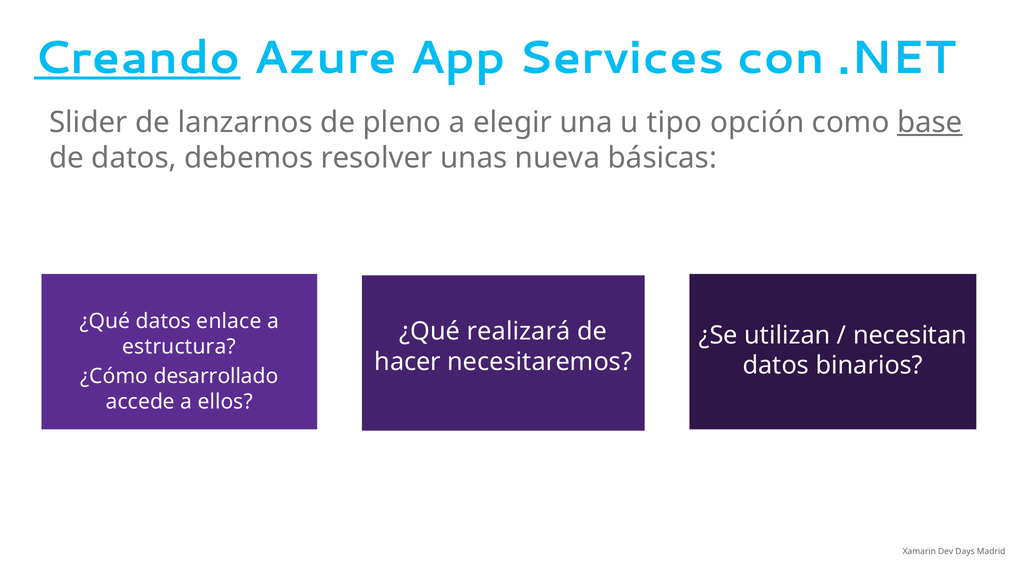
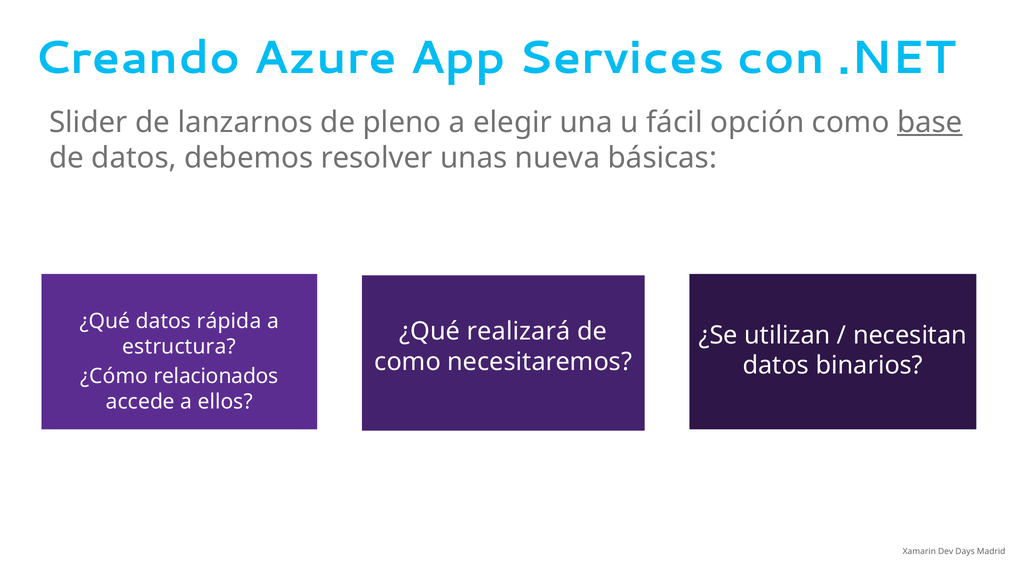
Creando underline: present -> none (137, 58)
tipo: tipo -> fácil (674, 122)
enlace: enlace -> rápida (229, 321)
hacer: hacer -> como (408, 362)
desarrollado: desarrollado -> relacionados (216, 376)
